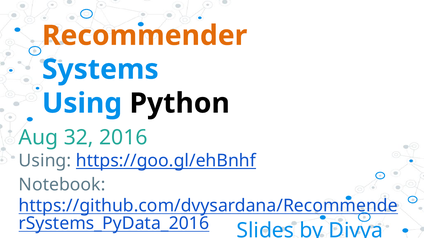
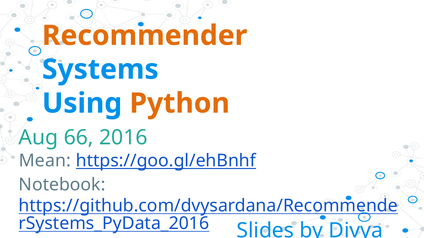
Python colour: black -> orange (180, 104)
32: 32 -> 66 (79, 138)
Using: Using -> Mean (45, 161)
